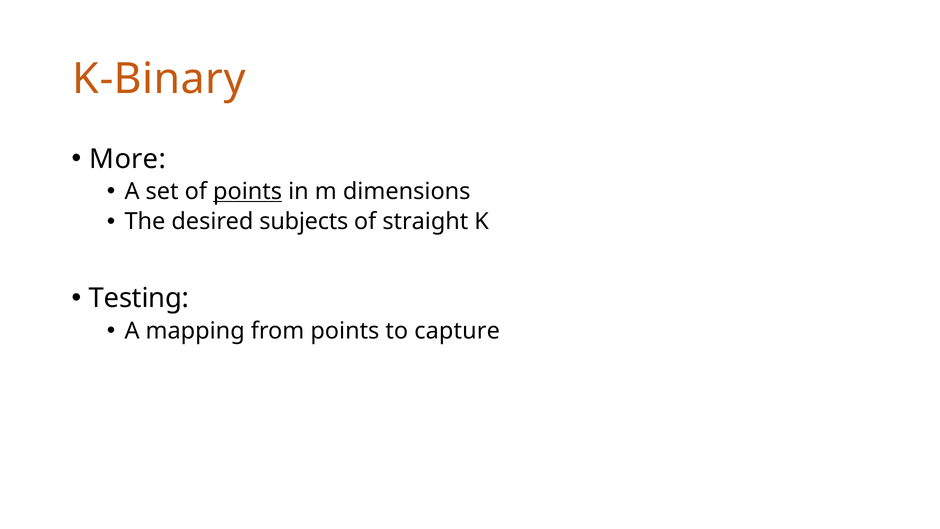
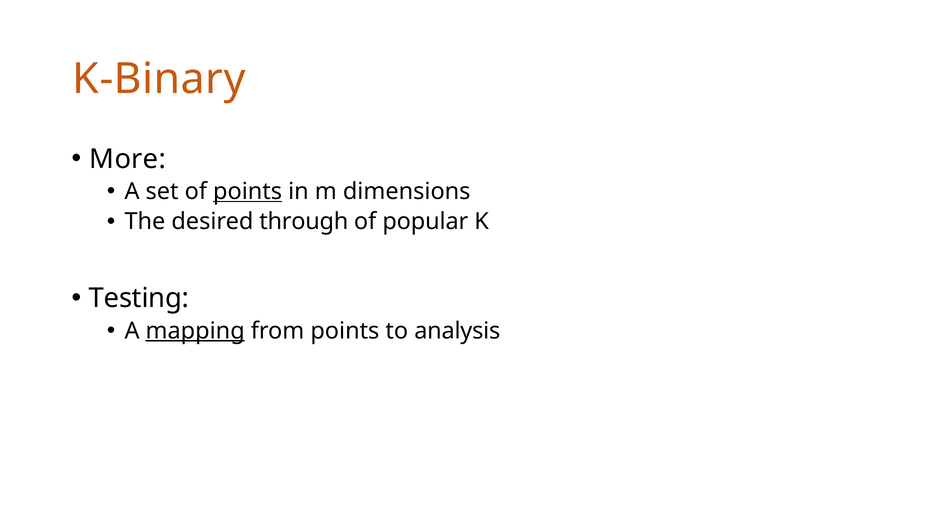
subjects: subjects -> through (304, 222)
straight: straight -> popular (425, 222)
mapping underline: none -> present (195, 331)
capture: capture -> analysis (457, 331)
